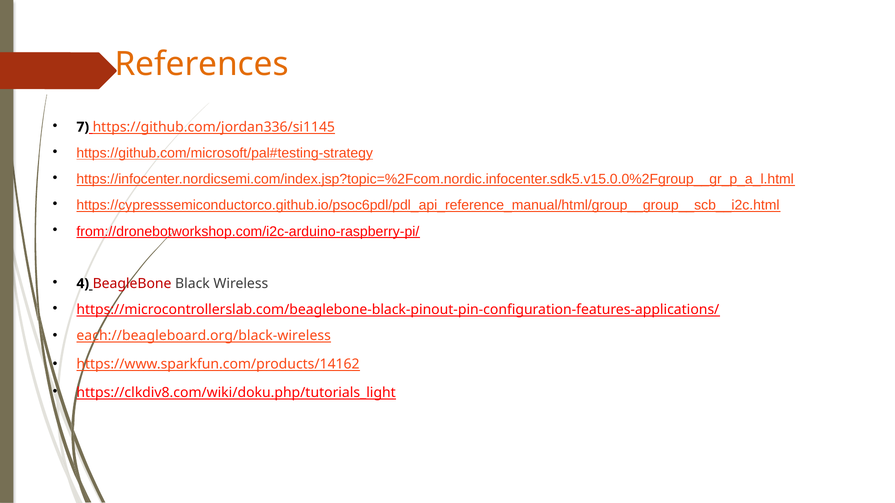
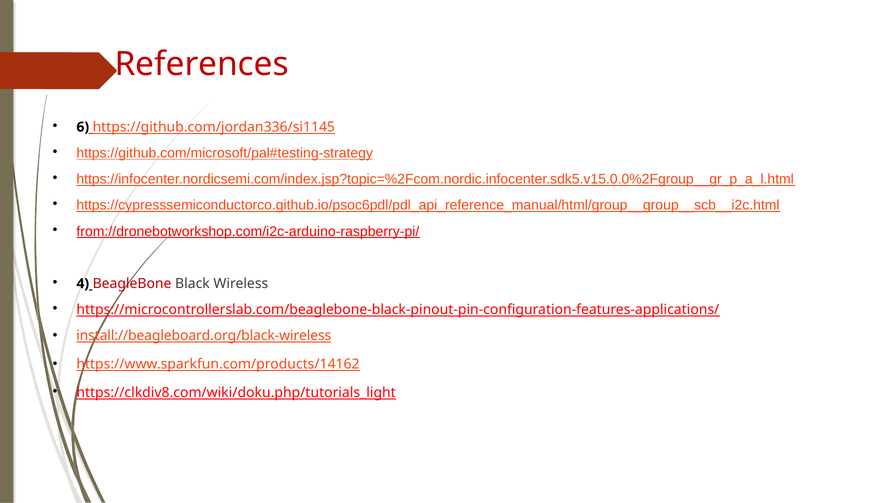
References colour: orange -> red (202, 64)
7: 7 -> 6 (83, 127)
each://beagleboard.org/black-wireless: each://beagleboard.org/black-wireless -> install://beagleboard.org/black-wireless (204, 336)
